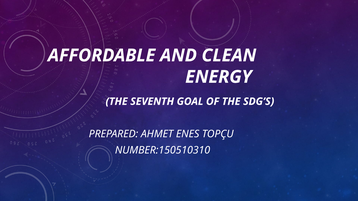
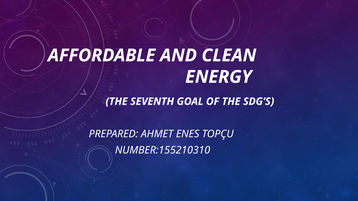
NUMBER:150510310: NUMBER:150510310 -> NUMBER:155210310 (163, 150)
